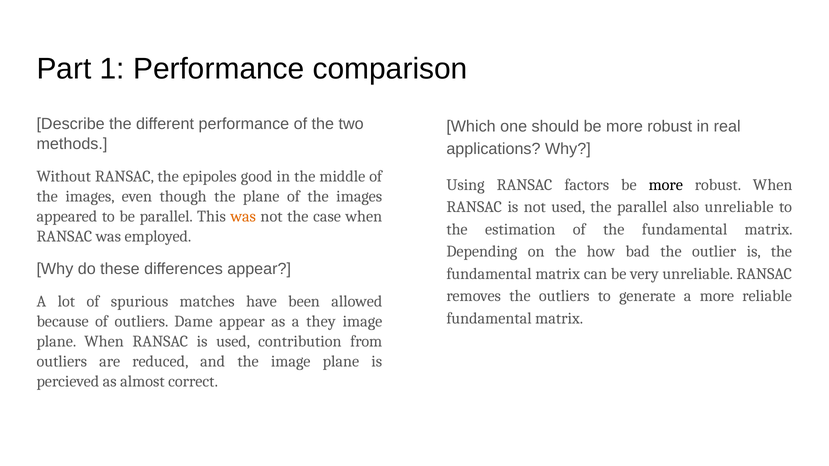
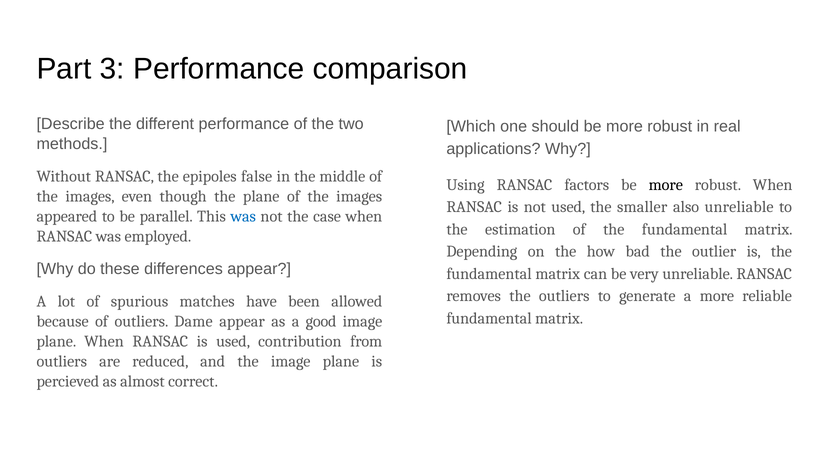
1: 1 -> 3 (112, 69)
good: good -> false (257, 177)
the parallel: parallel -> smaller (642, 207)
was colour: orange -> blue (243, 217)
they: they -> good (321, 321)
